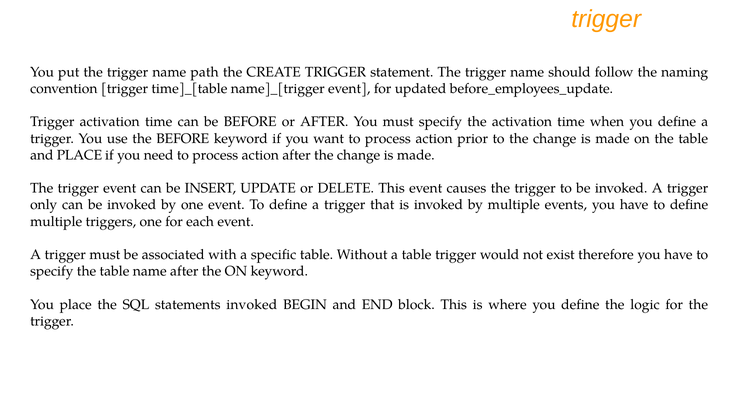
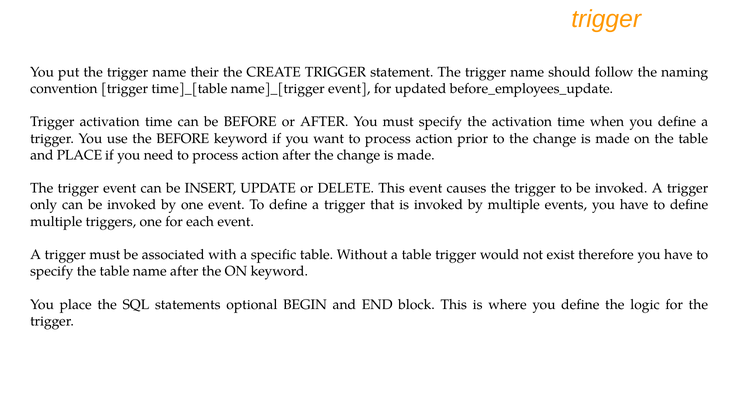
path: path -> their (205, 72)
statements invoked: invoked -> optional (252, 305)
